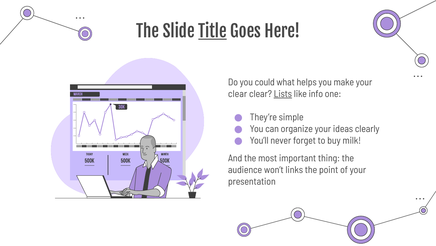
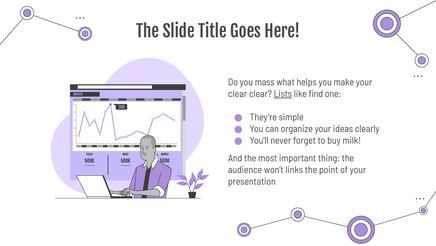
Title underline: present -> none (212, 32)
could: could -> mass (265, 82)
info: info -> find (316, 94)
